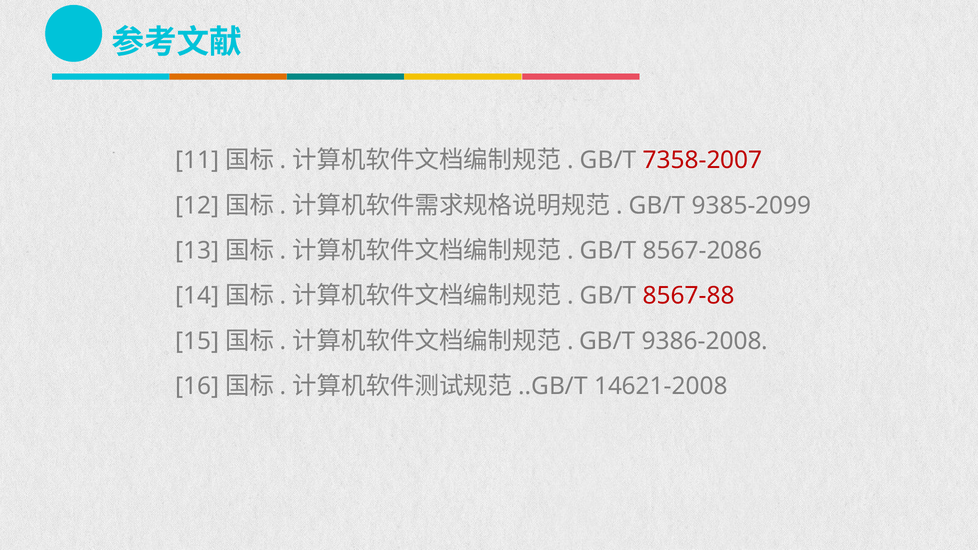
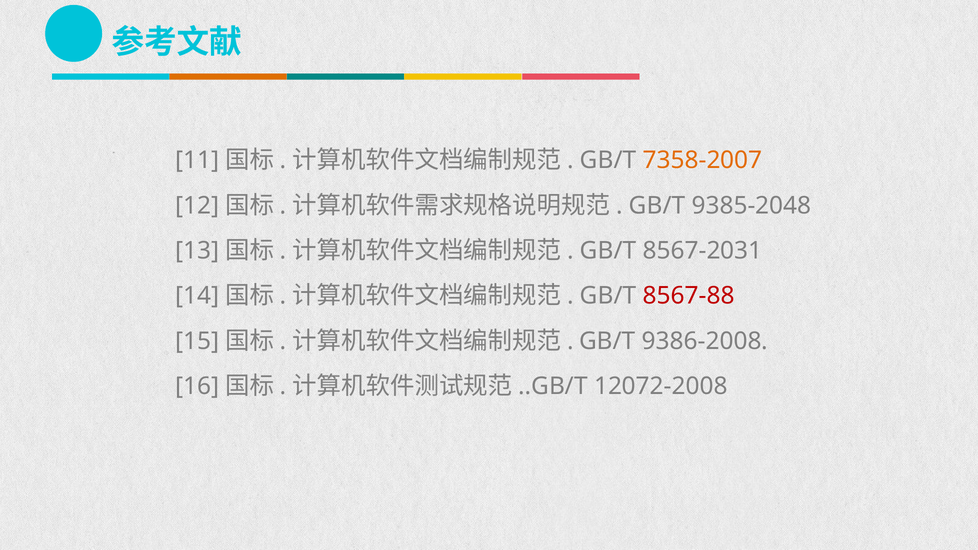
7358-2007 colour: red -> orange (703, 160)
9385-2099: 9385-2099 -> 9385-2048 (752, 206)
8567-2086: 8567-2086 -> 8567-2031 (703, 251)
14621-2008: 14621-2008 -> 12072-2008 (661, 386)
